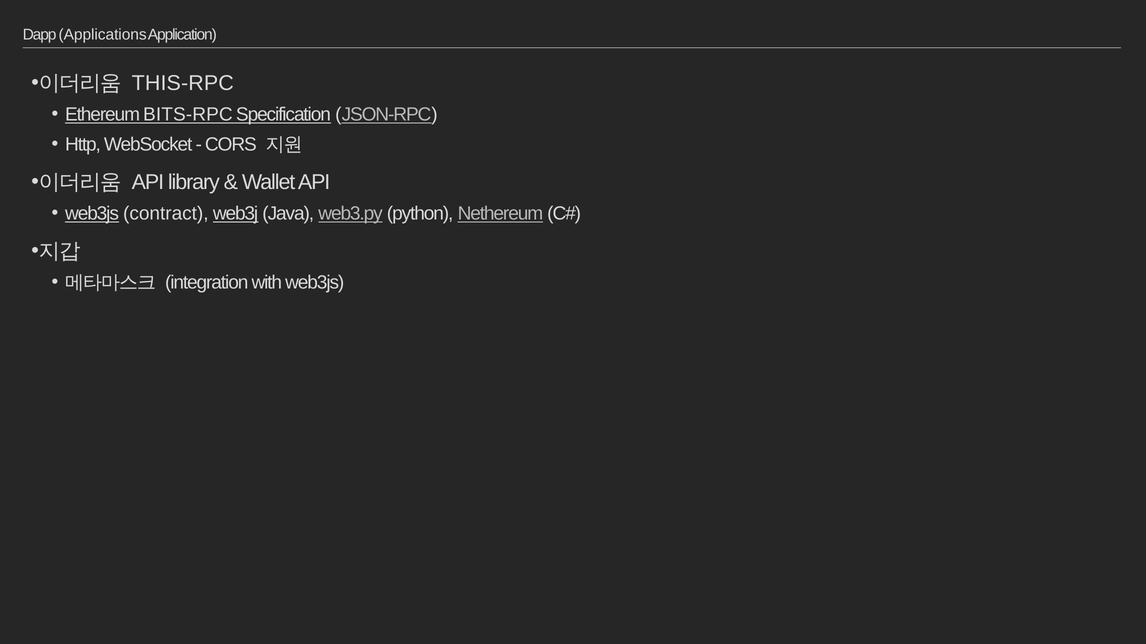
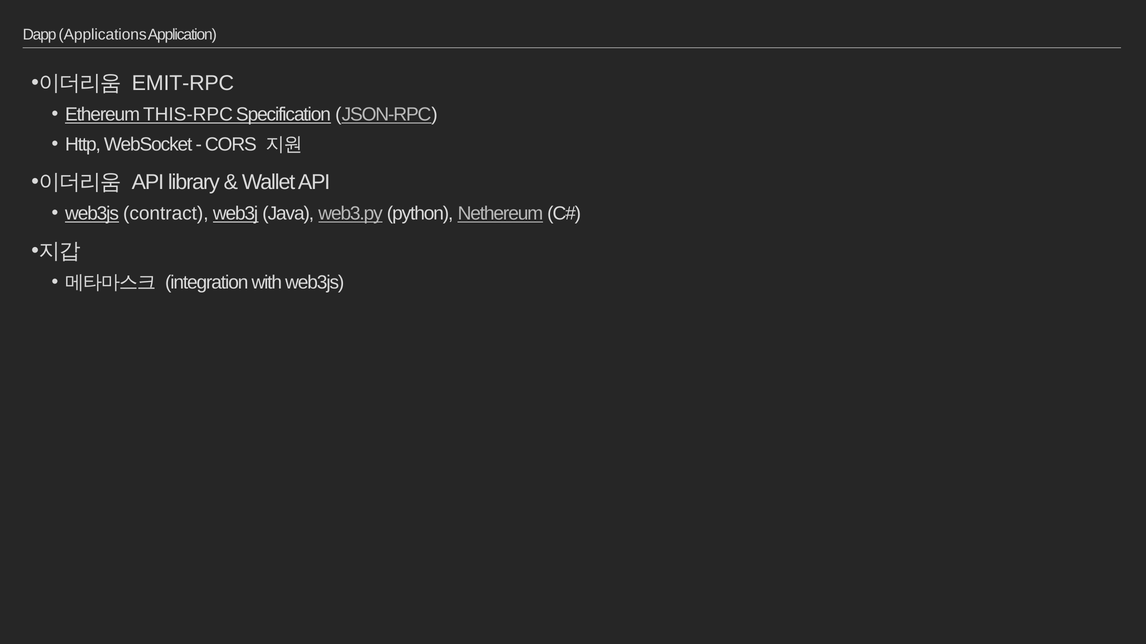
THIS-RPC: THIS-RPC -> EMIT-RPC (183, 83)
BITS-RPC: BITS-RPC -> THIS-RPC (188, 115)
